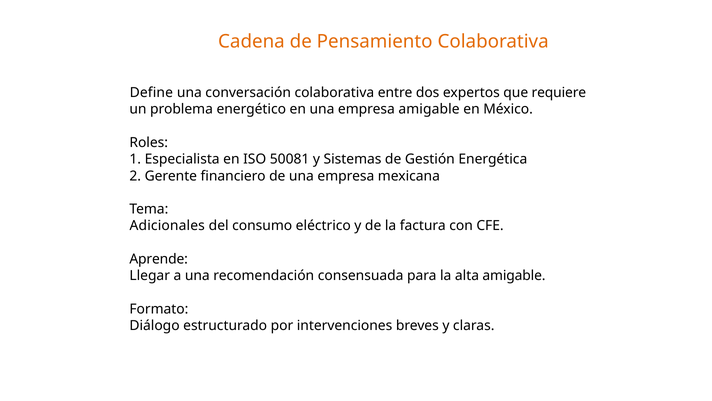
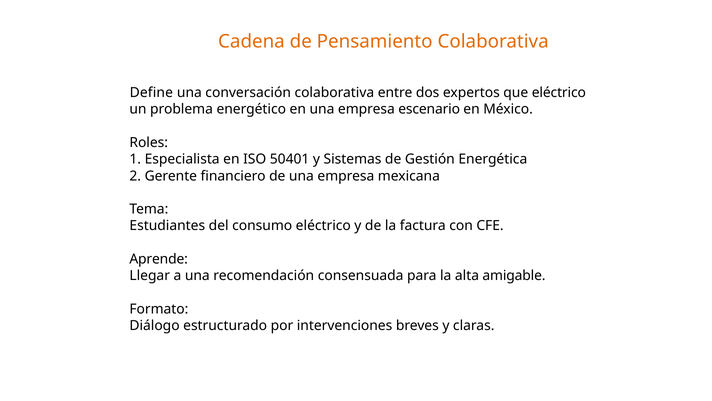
que requiere: requiere -> eléctrico (559, 93)
empresa amigable: amigable -> escenario (429, 109)
50081: 50081 -> 50401 (290, 159)
Adicionales: Adicionales -> Estudiantes (167, 226)
